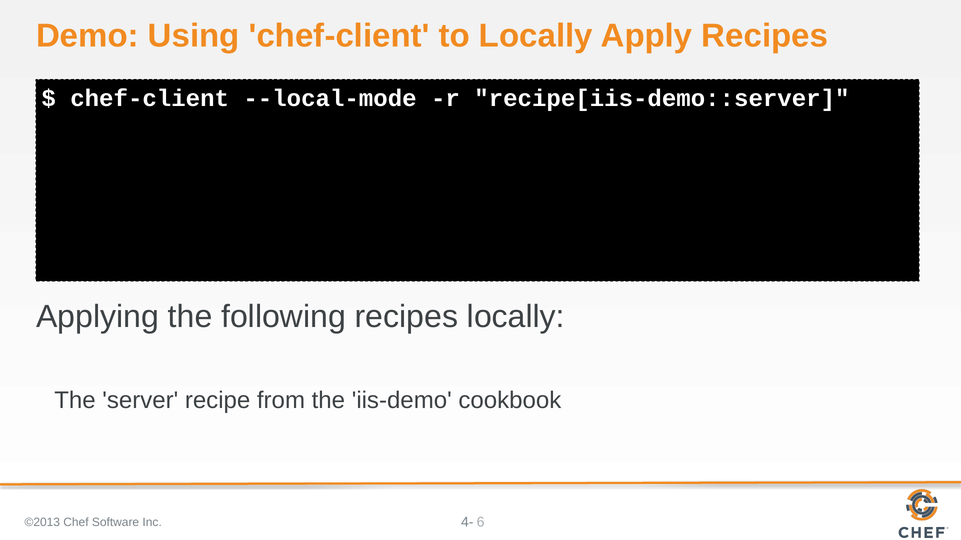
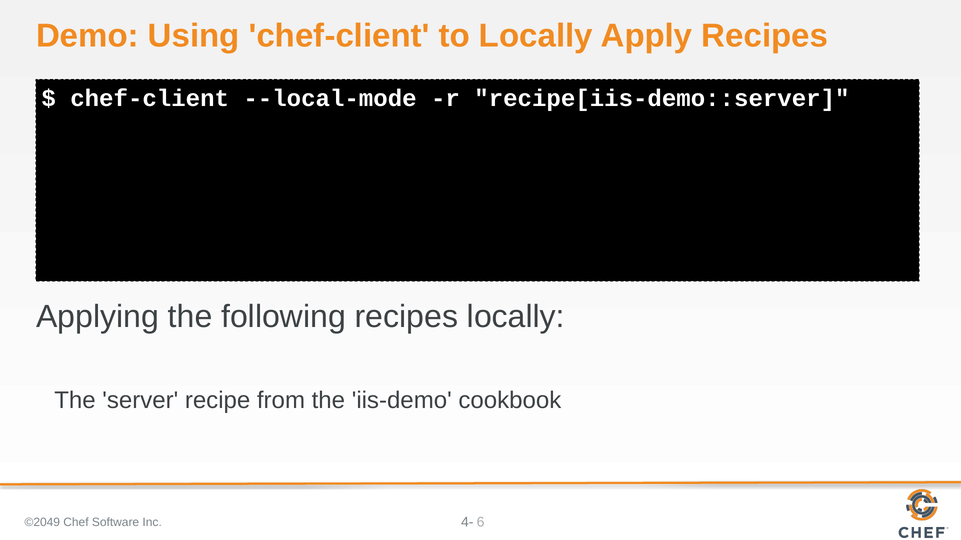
©2013: ©2013 -> ©2049 (42, 523)
